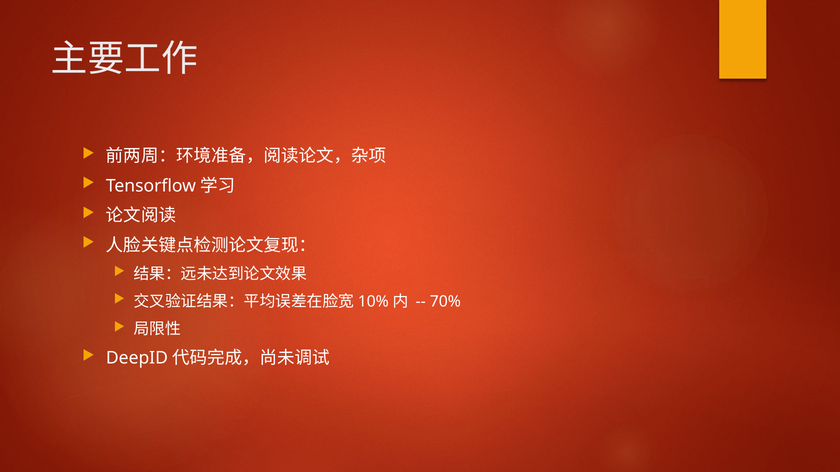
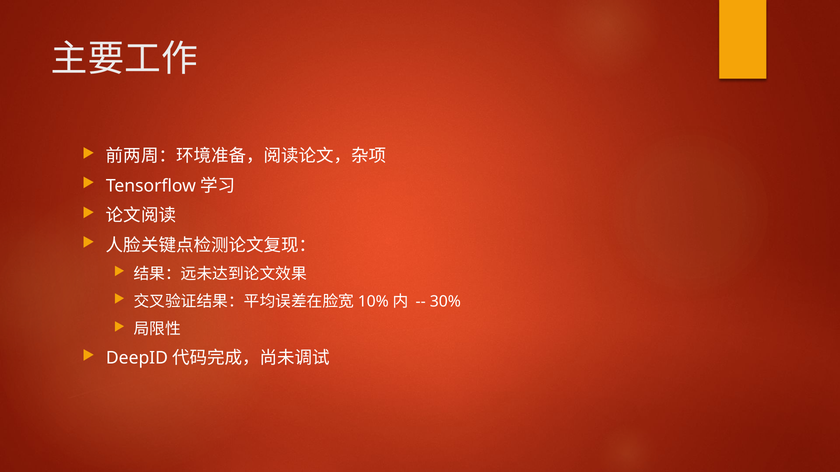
70%: 70% -> 30% (445, 302)
